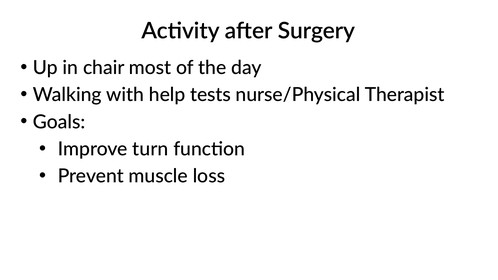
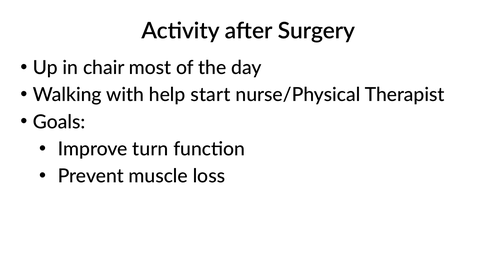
tests: tests -> start (210, 95)
